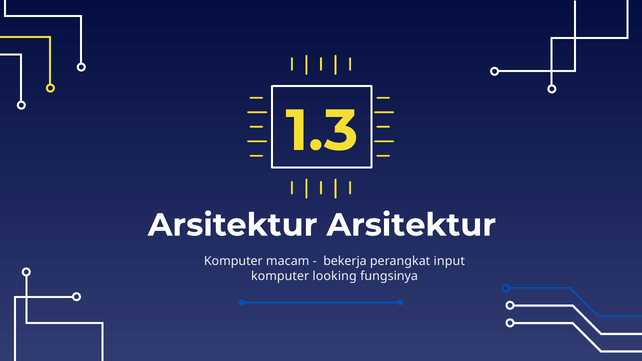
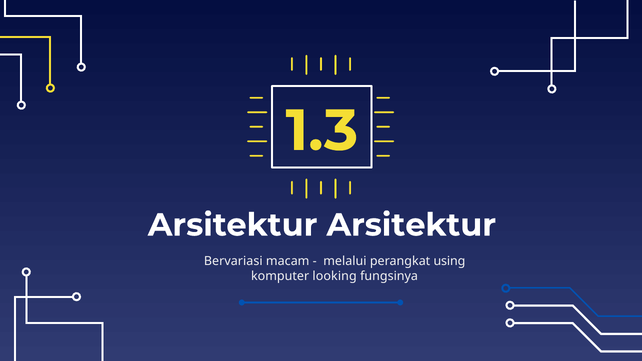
Komputer: Komputer -> Bervariasi (233, 261)
bekerja: bekerja -> melalui (345, 261)
input: input -> using (449, 261)
